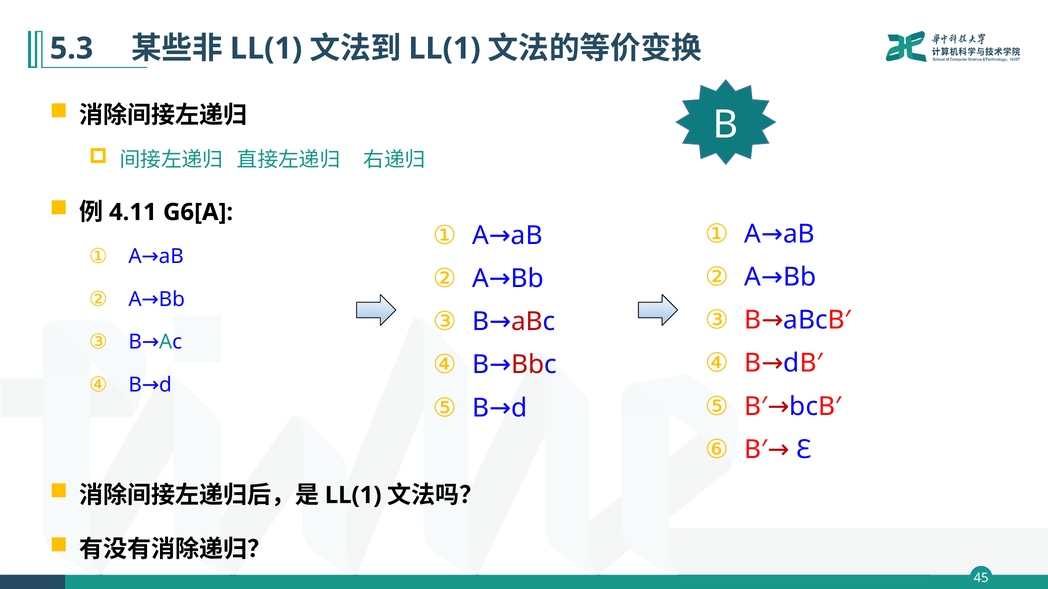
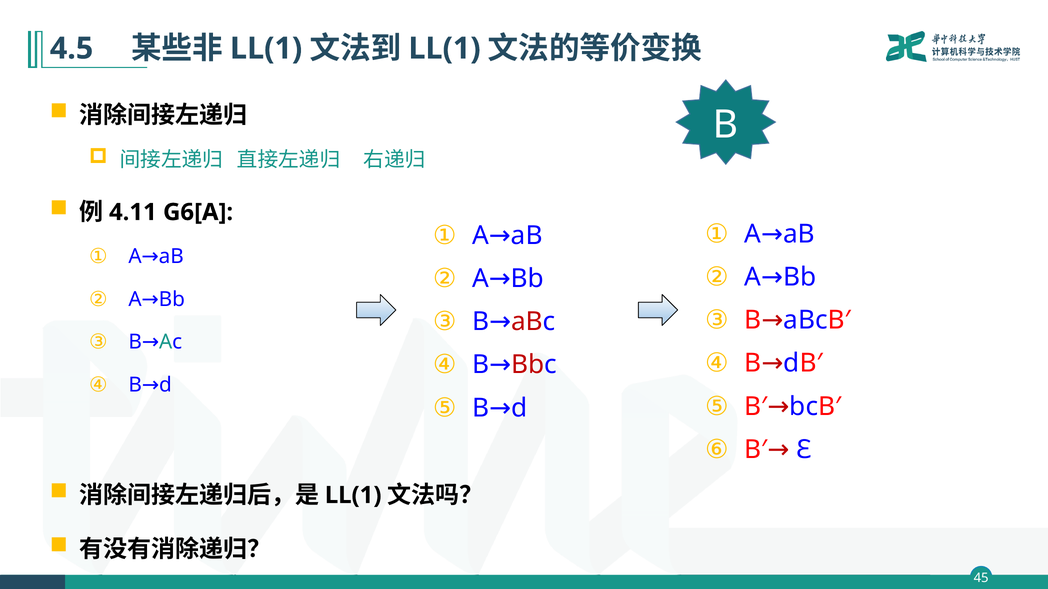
5.3: 5.3 -> 4.5 (72, 49)
